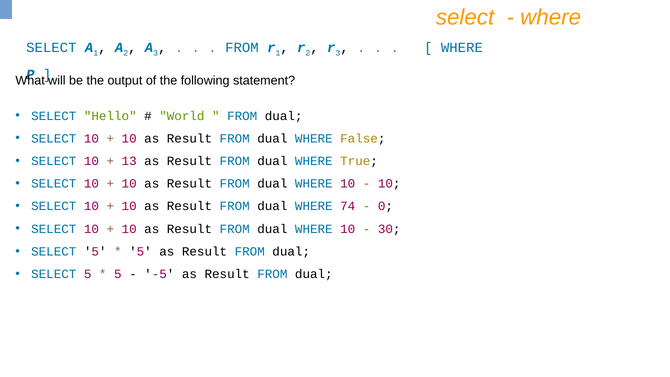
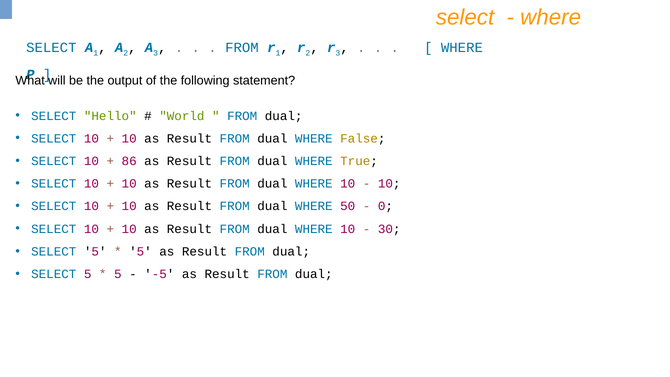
13: 13 -> 86 (129, 161)
74: 74 -> 50 (348, 206)
